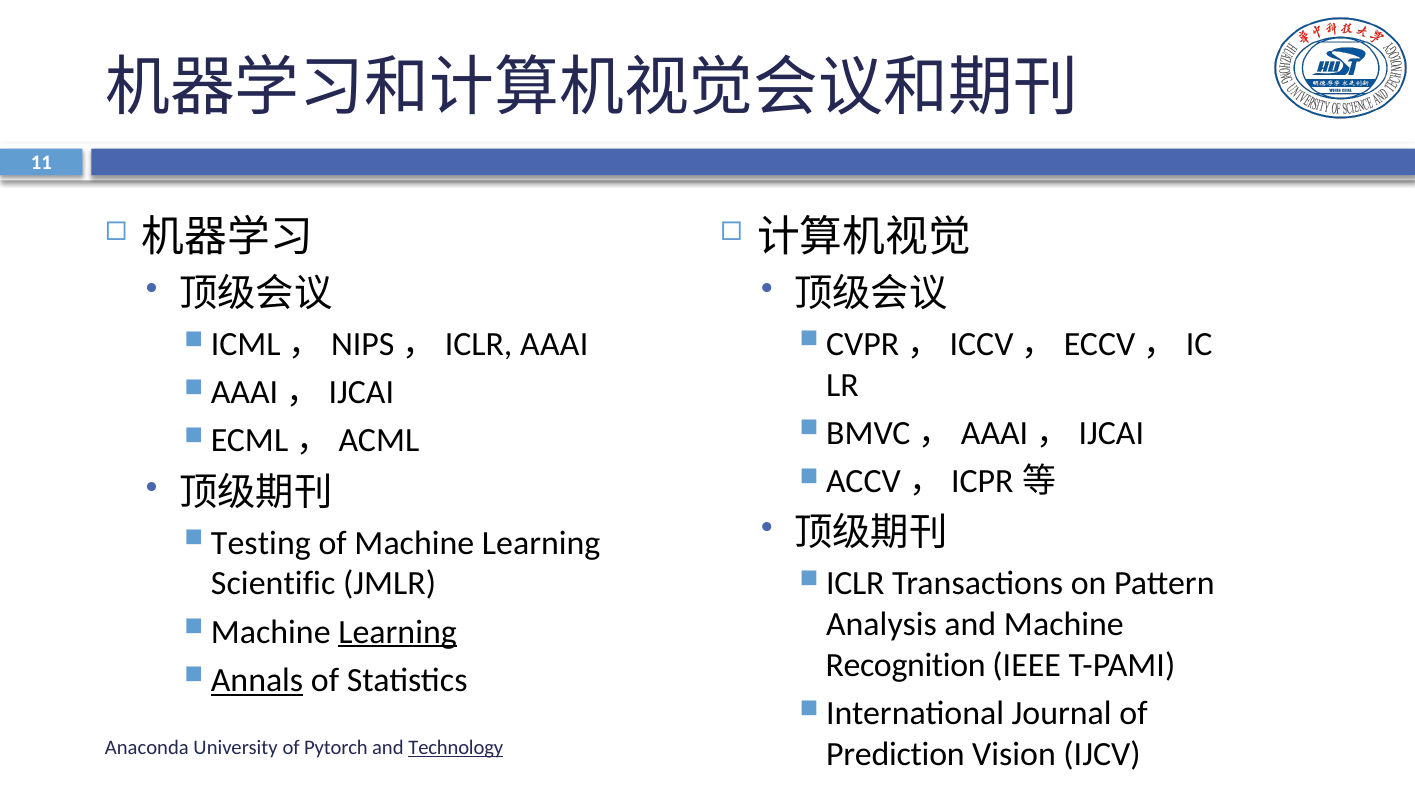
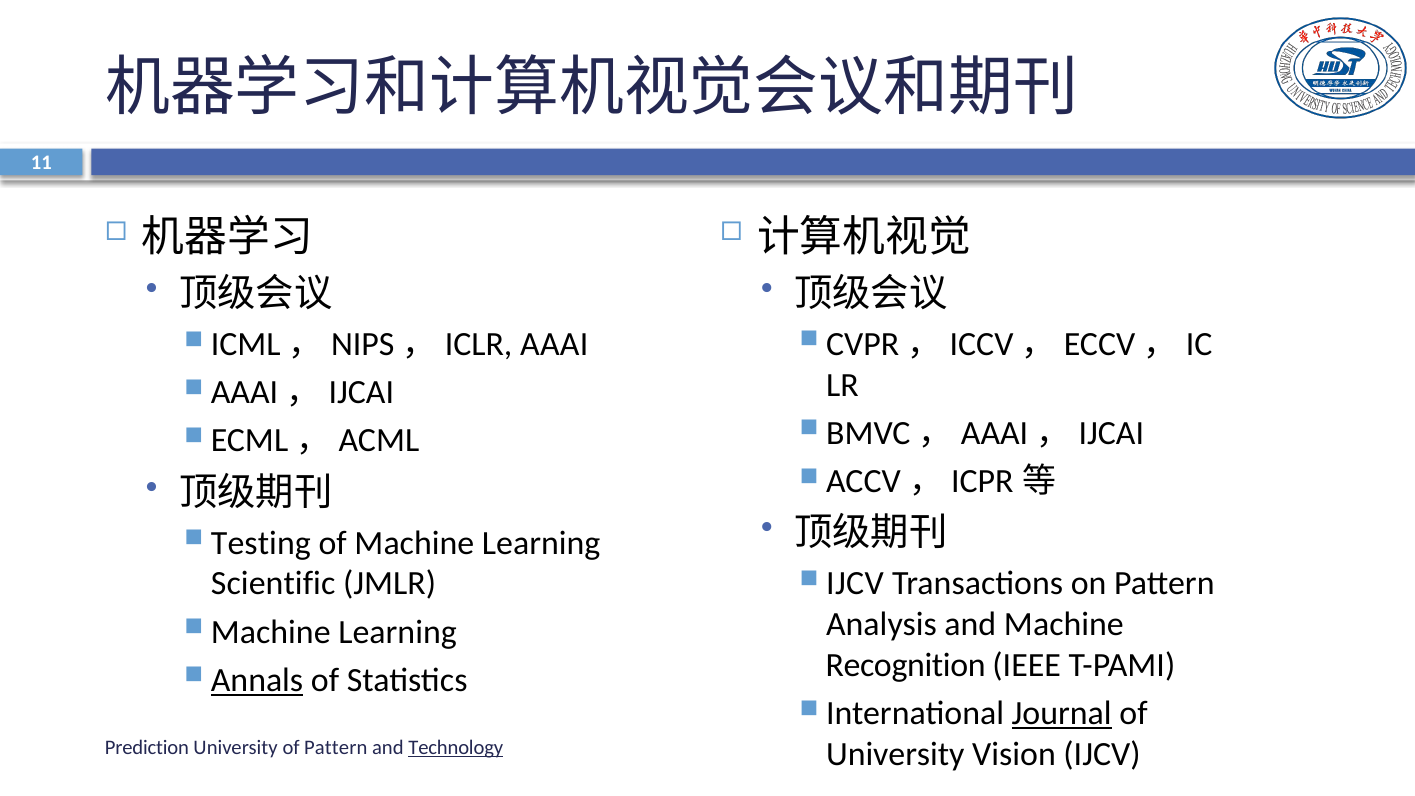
ICLR: ICLR -> IJCV (855, 584)
Learning underline: present -> none (398, 632)
Journal underline: none -> present (1062, 713)
Anaconda: Anaconda -> Prediction (147, 748)
of Pytorch: Pytorch -> Pattern (336, 748)
Prediction: Prediction -> University (895, 754)
